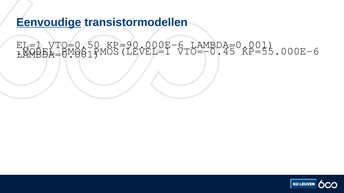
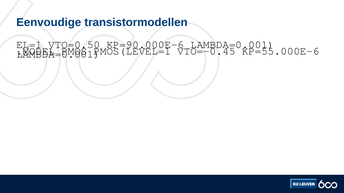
Eenvoudige underline: present -> none (49, 22)
